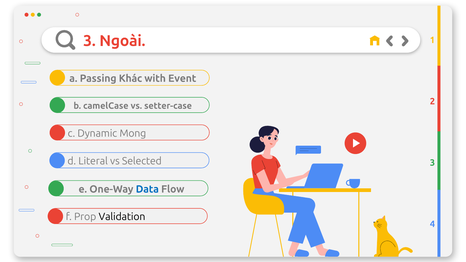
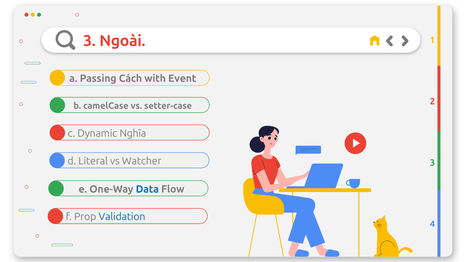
Khác: Khác -> Cách (130, 78)
Mong: Mong -> Nghĩa (133, 133)
Selected: Selected -> Watcher (142, 161)
Validation colour: black -> blue (122, 217)
